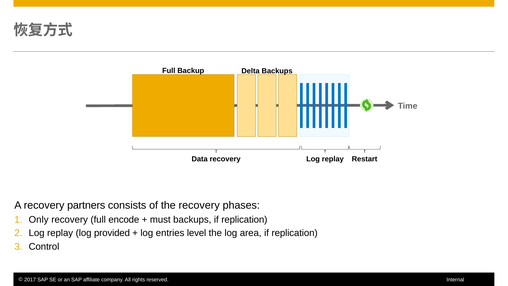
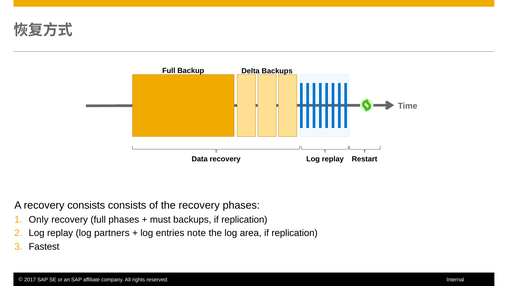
recovery partners: partners -> consists (86, 205)
full encode: encode -> phases (124, 219)
provided: provided -> partners (112, 233)
level: level -> note (196, 233)
Control: Control -> Fastest (44, 246)
